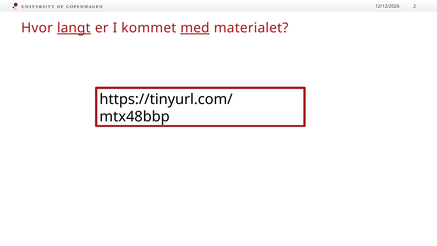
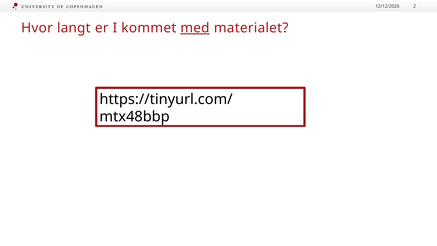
langt underline: present -> none (74, 28)
